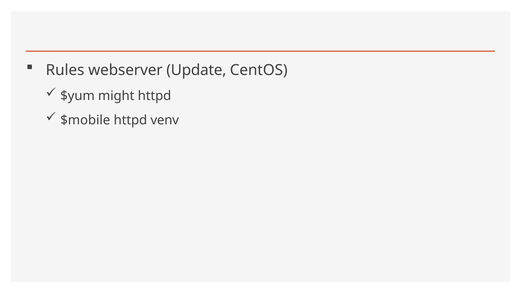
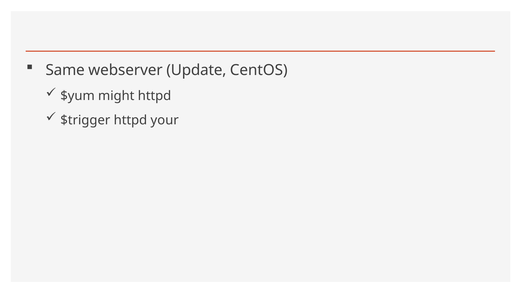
Rules: Rules -> Same (65, 70)
$mobile: $mobile -> $trigger (85, 120)
venv: venv -> your (165, 120)
